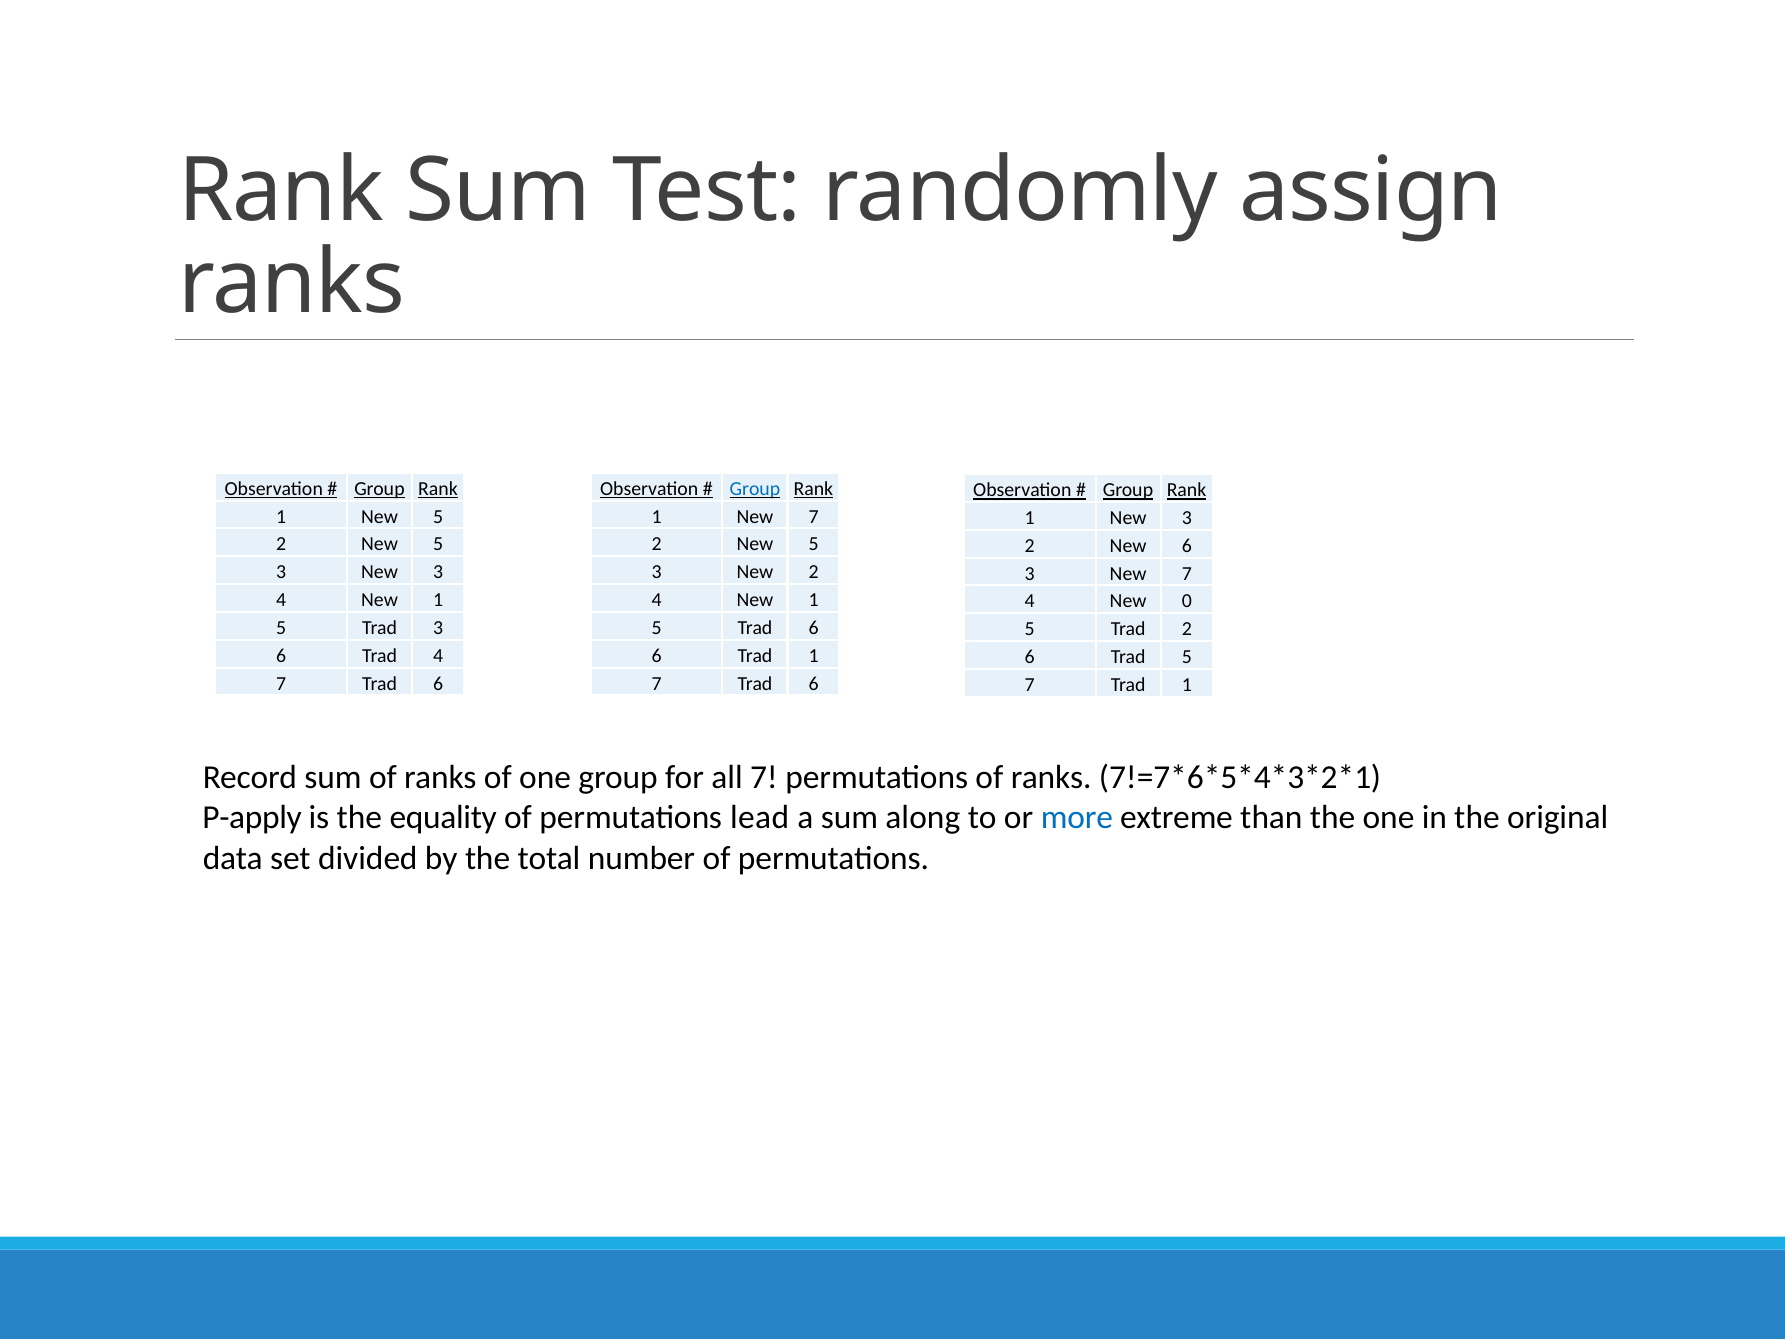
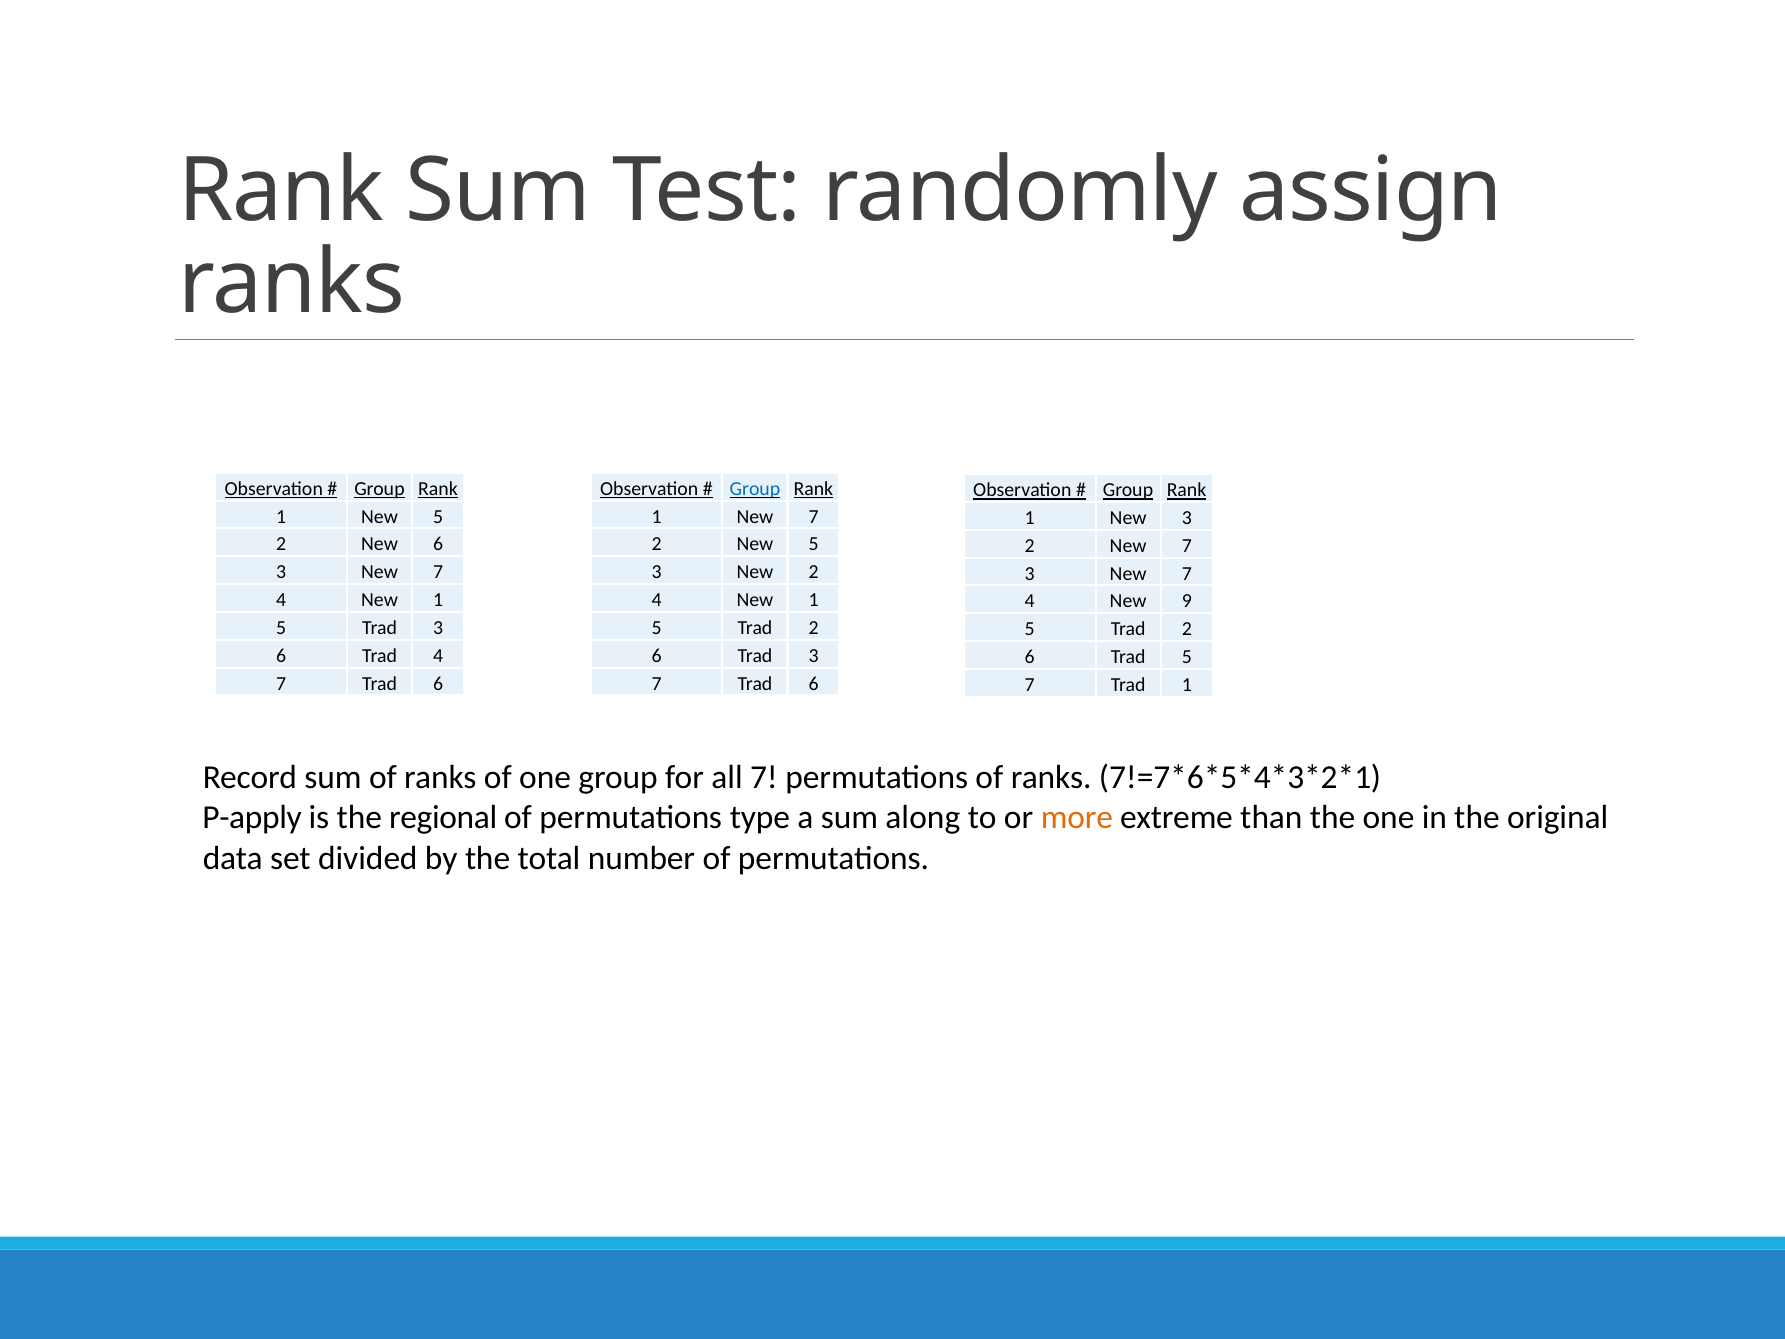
5: 5 -> 6 (438, 544)
2 New 6: 6 -> 7 (1187, 546)
3: 3 -> 7 (438, 572)
0: 0 -> 9 (1187, 601)
6: 6 -> 2 (814, 628)
6 Trad 1: 1 -> 3 (814, 656)
equality: equality -> regional (443, 818)
lead: lead -> type (760, 818)
more colour: blue -> orange (1077, 818)
